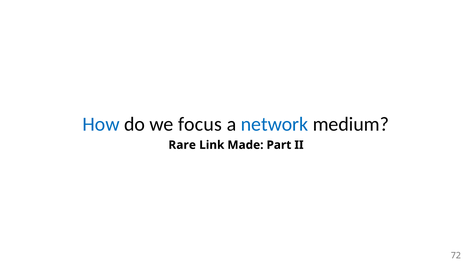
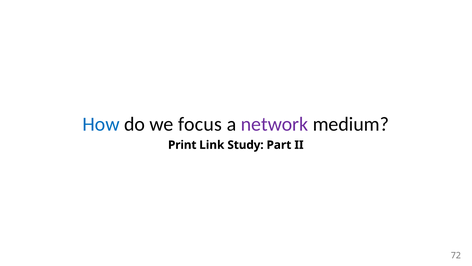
network colour: blue -> purple (275, 124)
Rare: Rare -> Print (182, 145)
Made: Made -> Study (246, 145)
